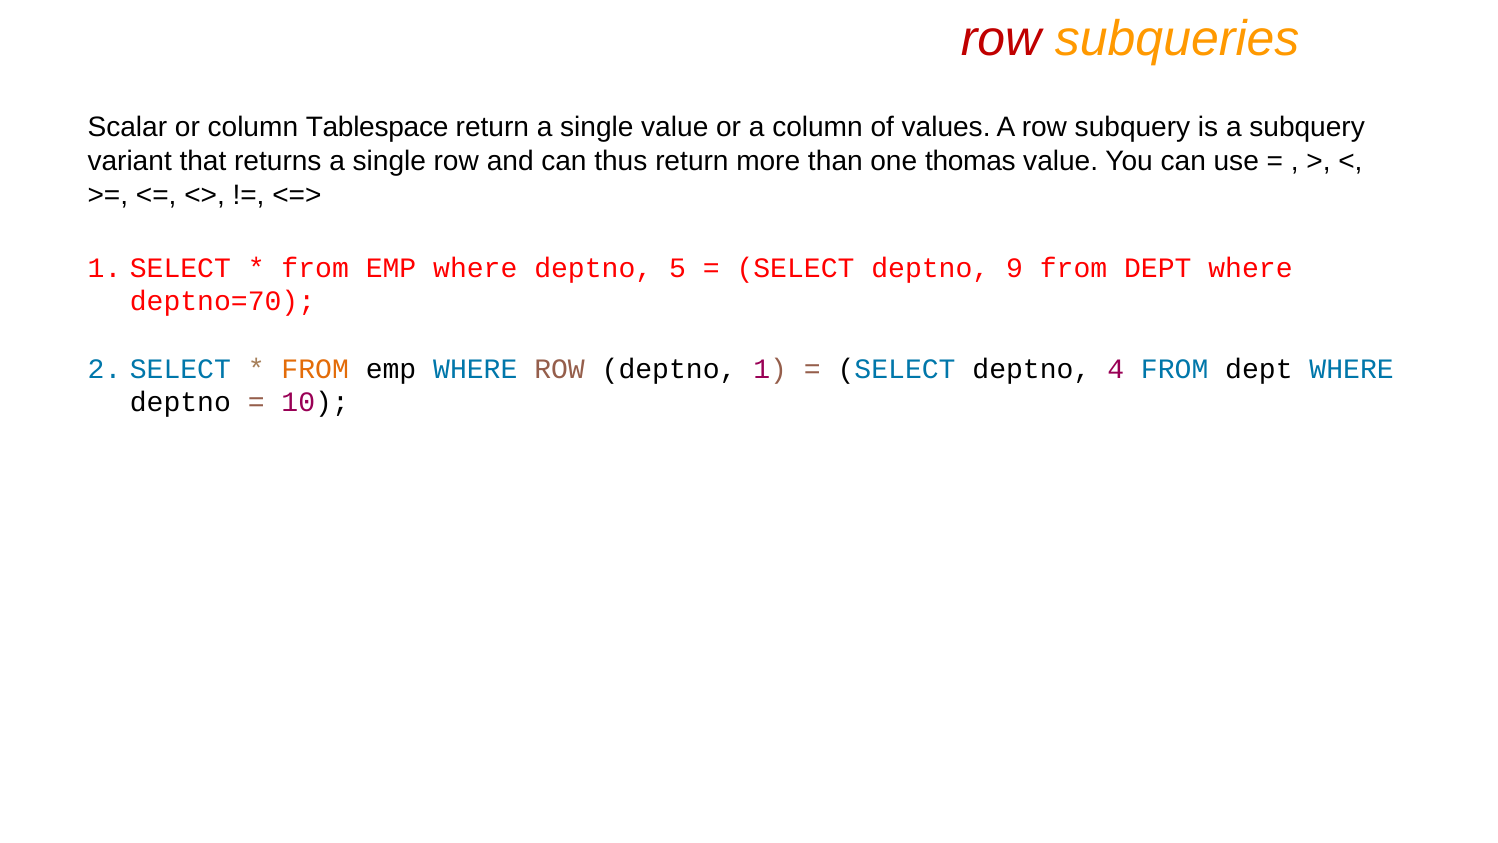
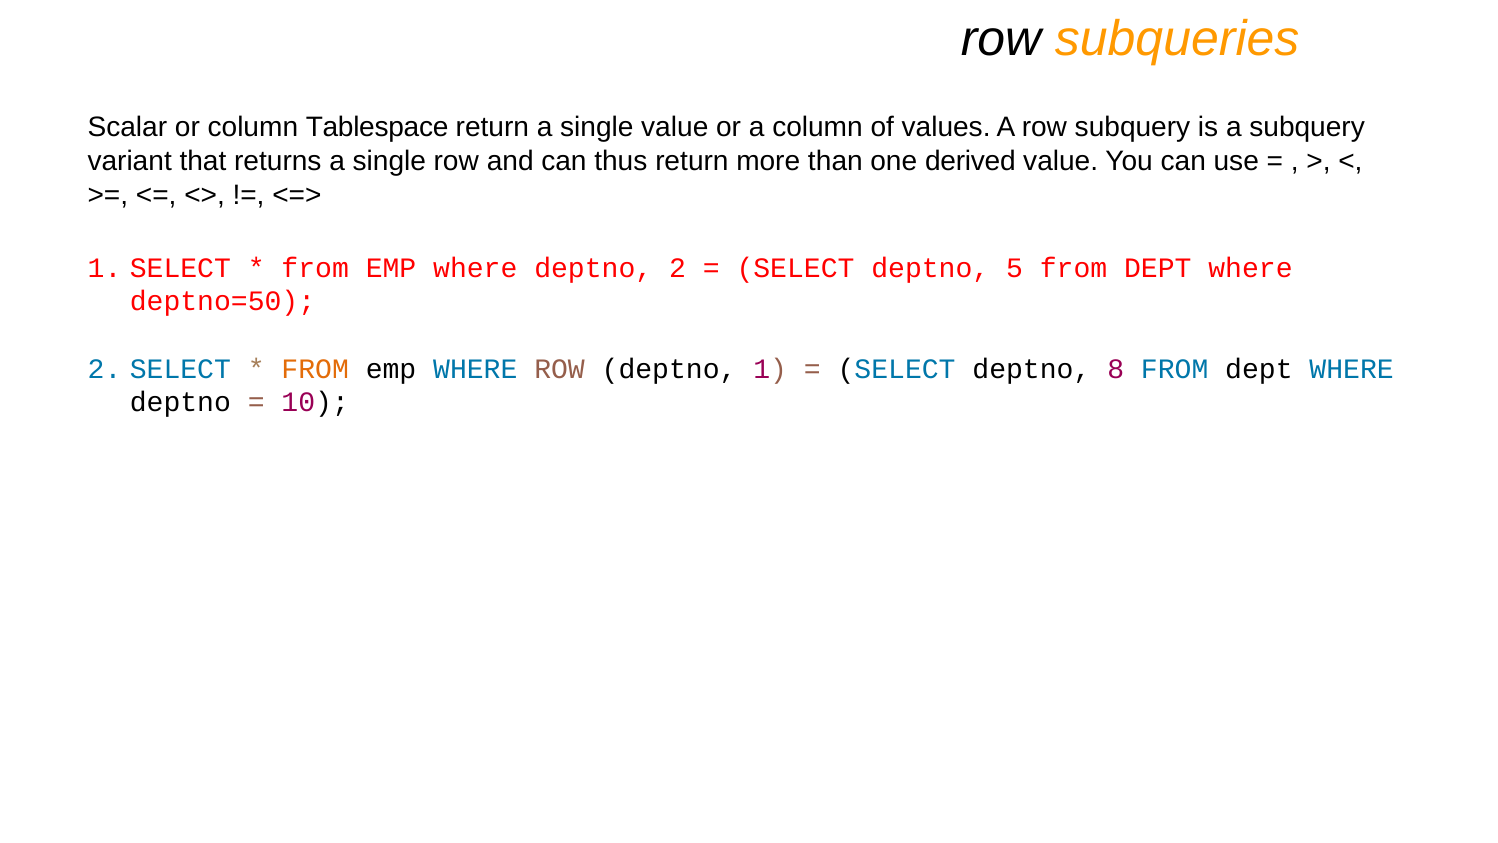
row colour: red -> black (1001, 39)
thomas: thomas -> derived (970, 161)
deptno 5: 5 -> 2 (678, 268)
9: 9 -> 5 (1015, 268)
deptno=70: deptno=70 -> deptno=50 (223, 301)
4: 4 -> 8 (1116, 369)
